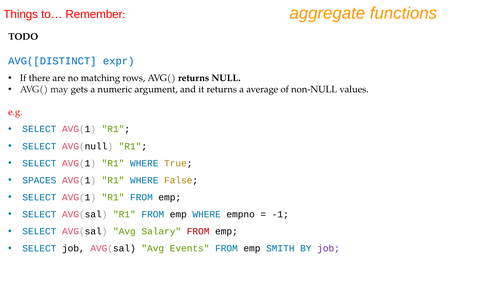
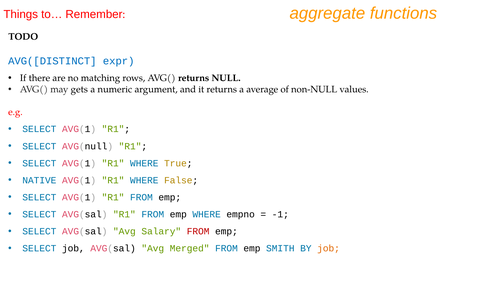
SPACES: SPACES -> NATIVE (39, 180)
Events: Events -> Merged (190, 248)
job colour: purple -> orange (329, 248)
